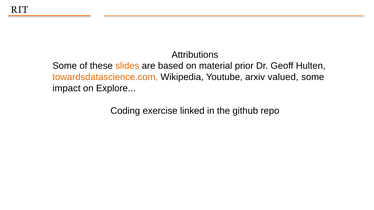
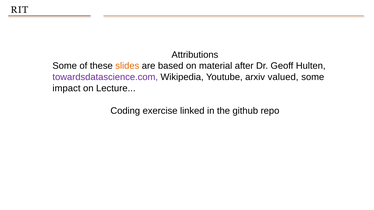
prior: prior -> after (244, 66)
towardsdatascience.com colour: orange -> purple (105, 77)
Explore: Explore -> Lecture (116, 88)
